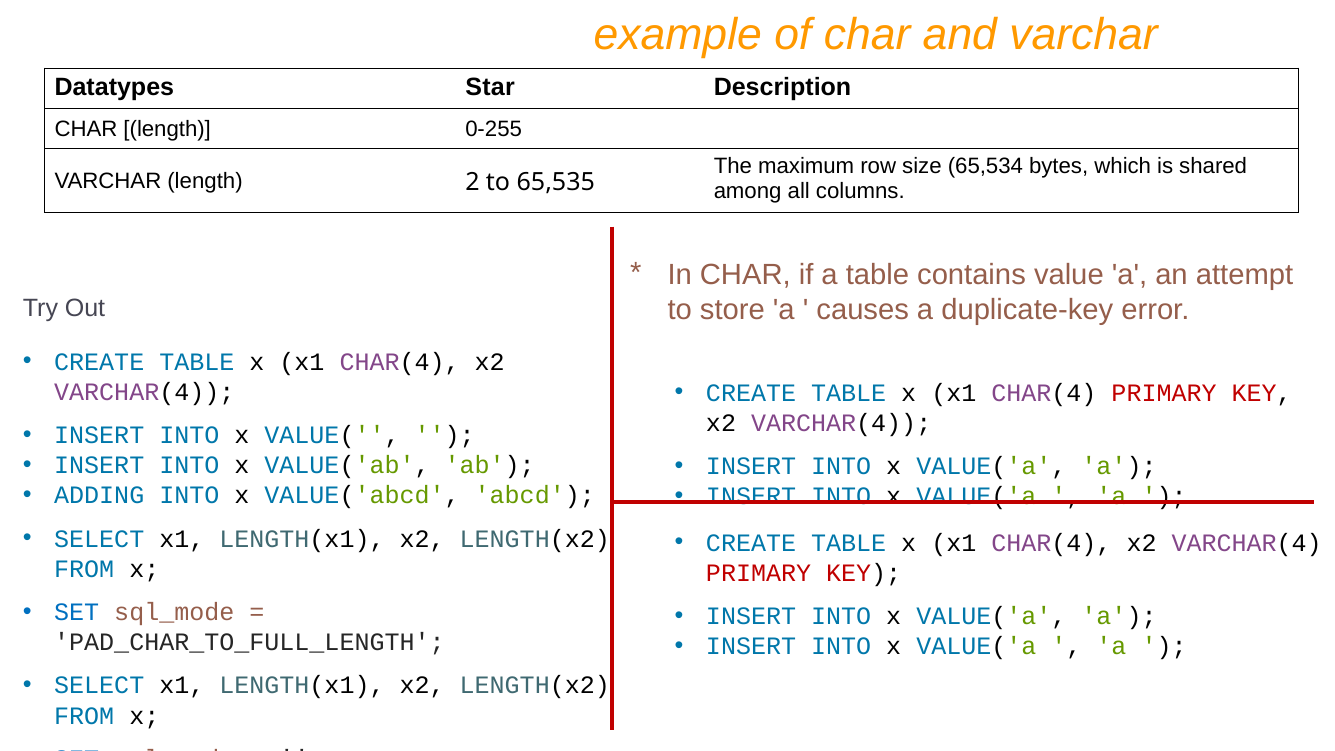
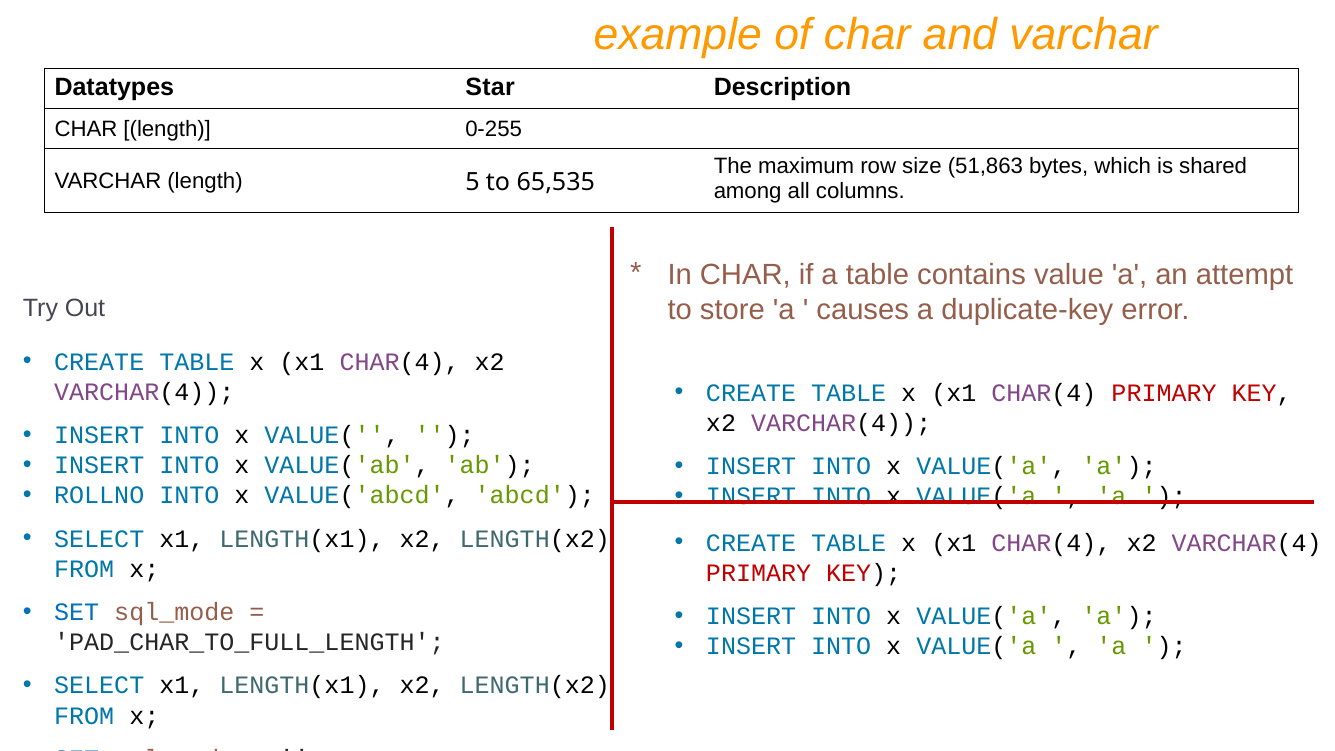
65,534: 65,534 -> 51,863 (985, 166)
2: 2 -> 5 (472, 182)
ADDING: ADDING -> ROLLNO (99, 496)
